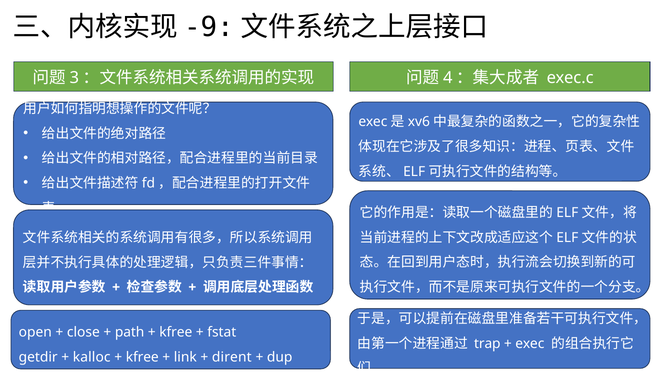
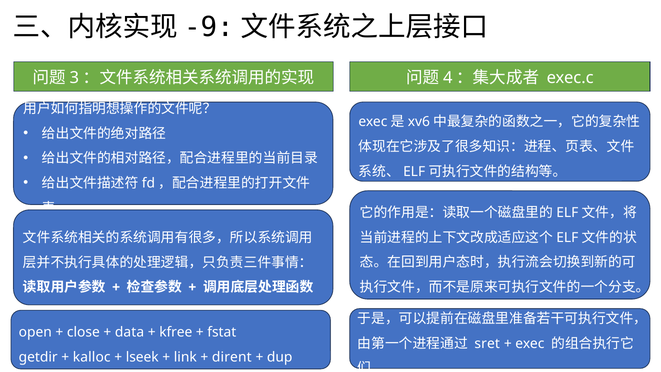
path: path -> data (130, 332)
trap: trap -> sret (487, 343)
kfree: kfree -> lseek (142, 357)
